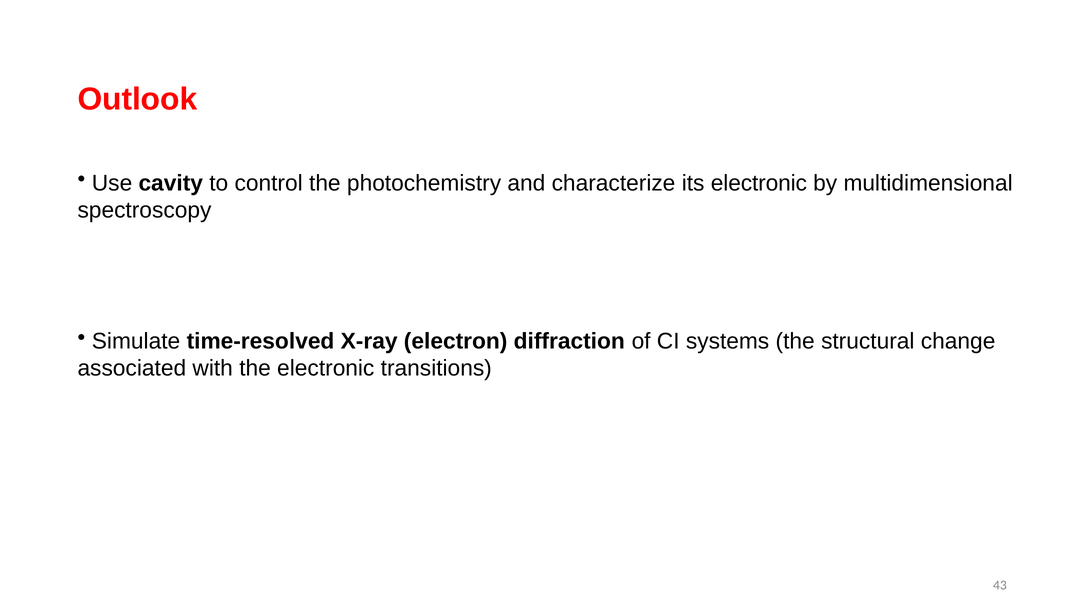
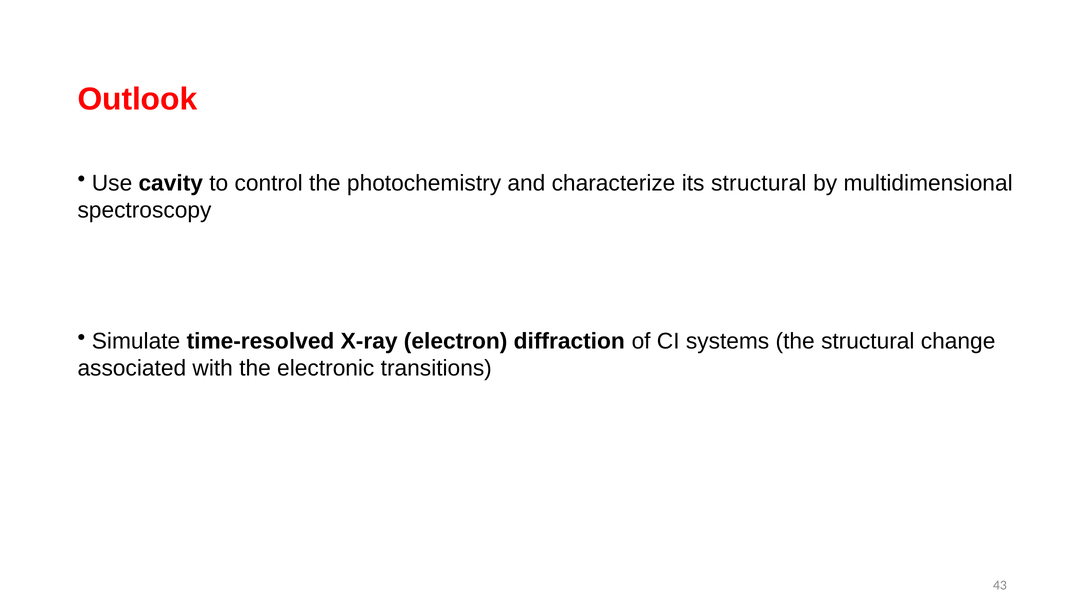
its electronic: electronic -> structural (759, 183)
